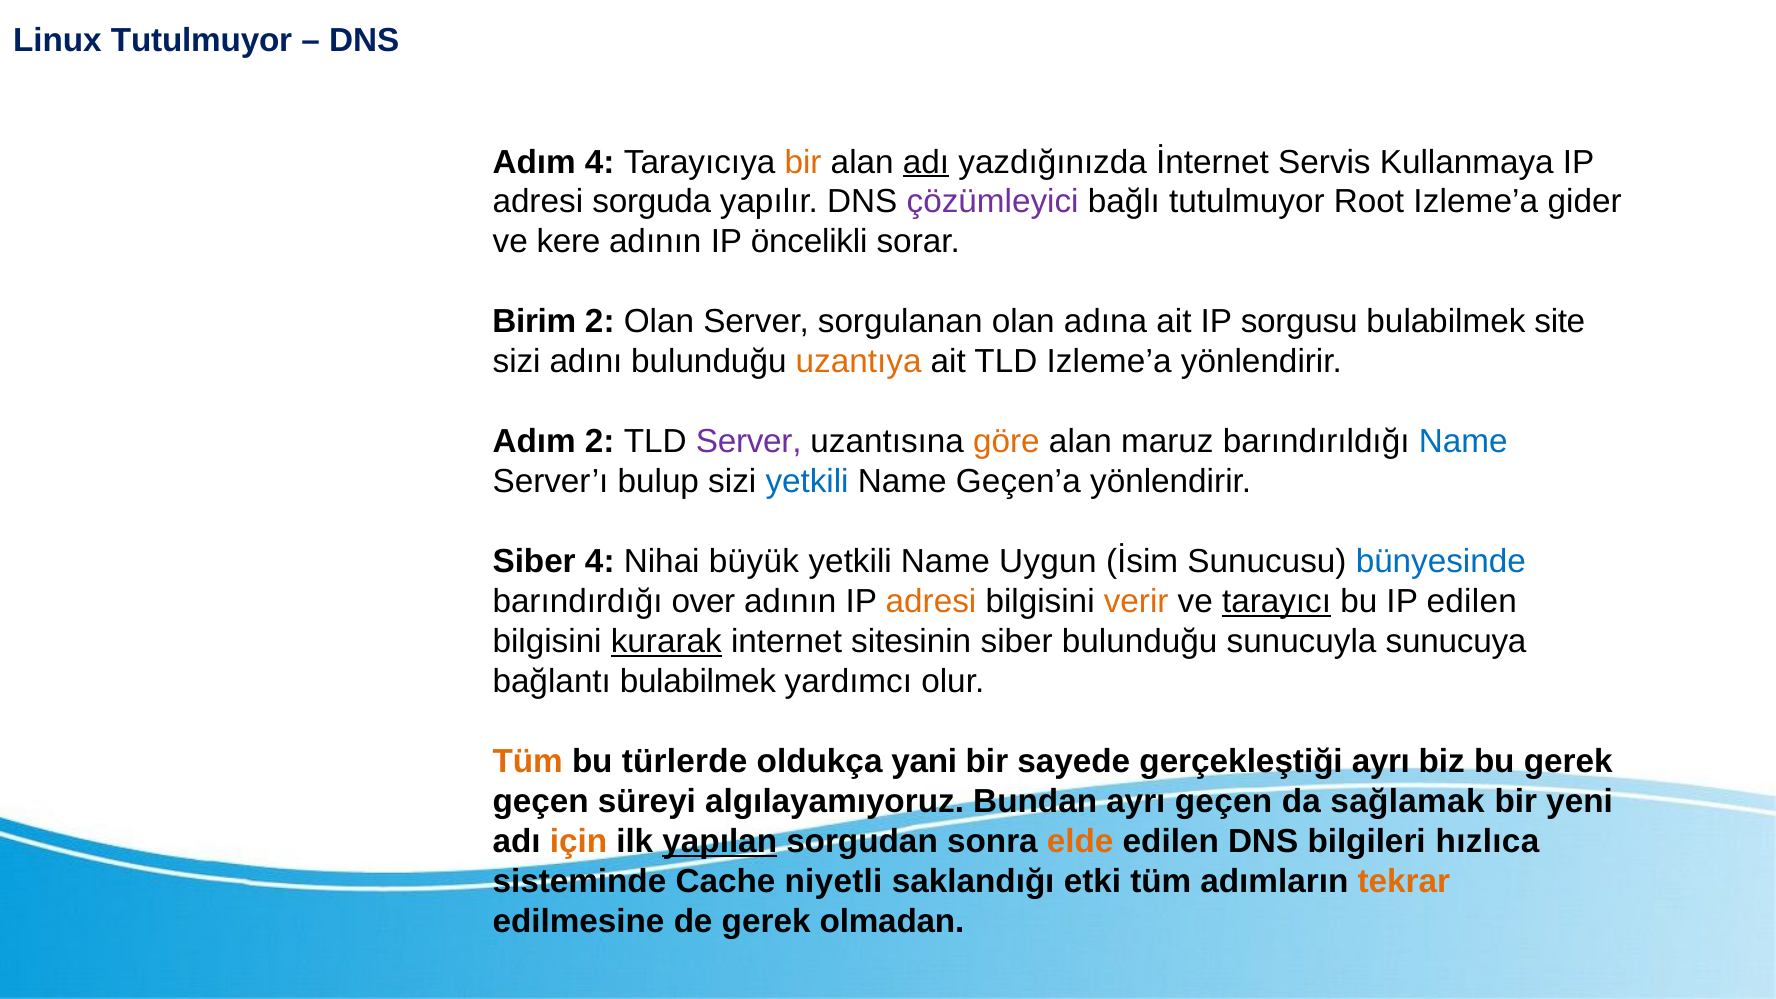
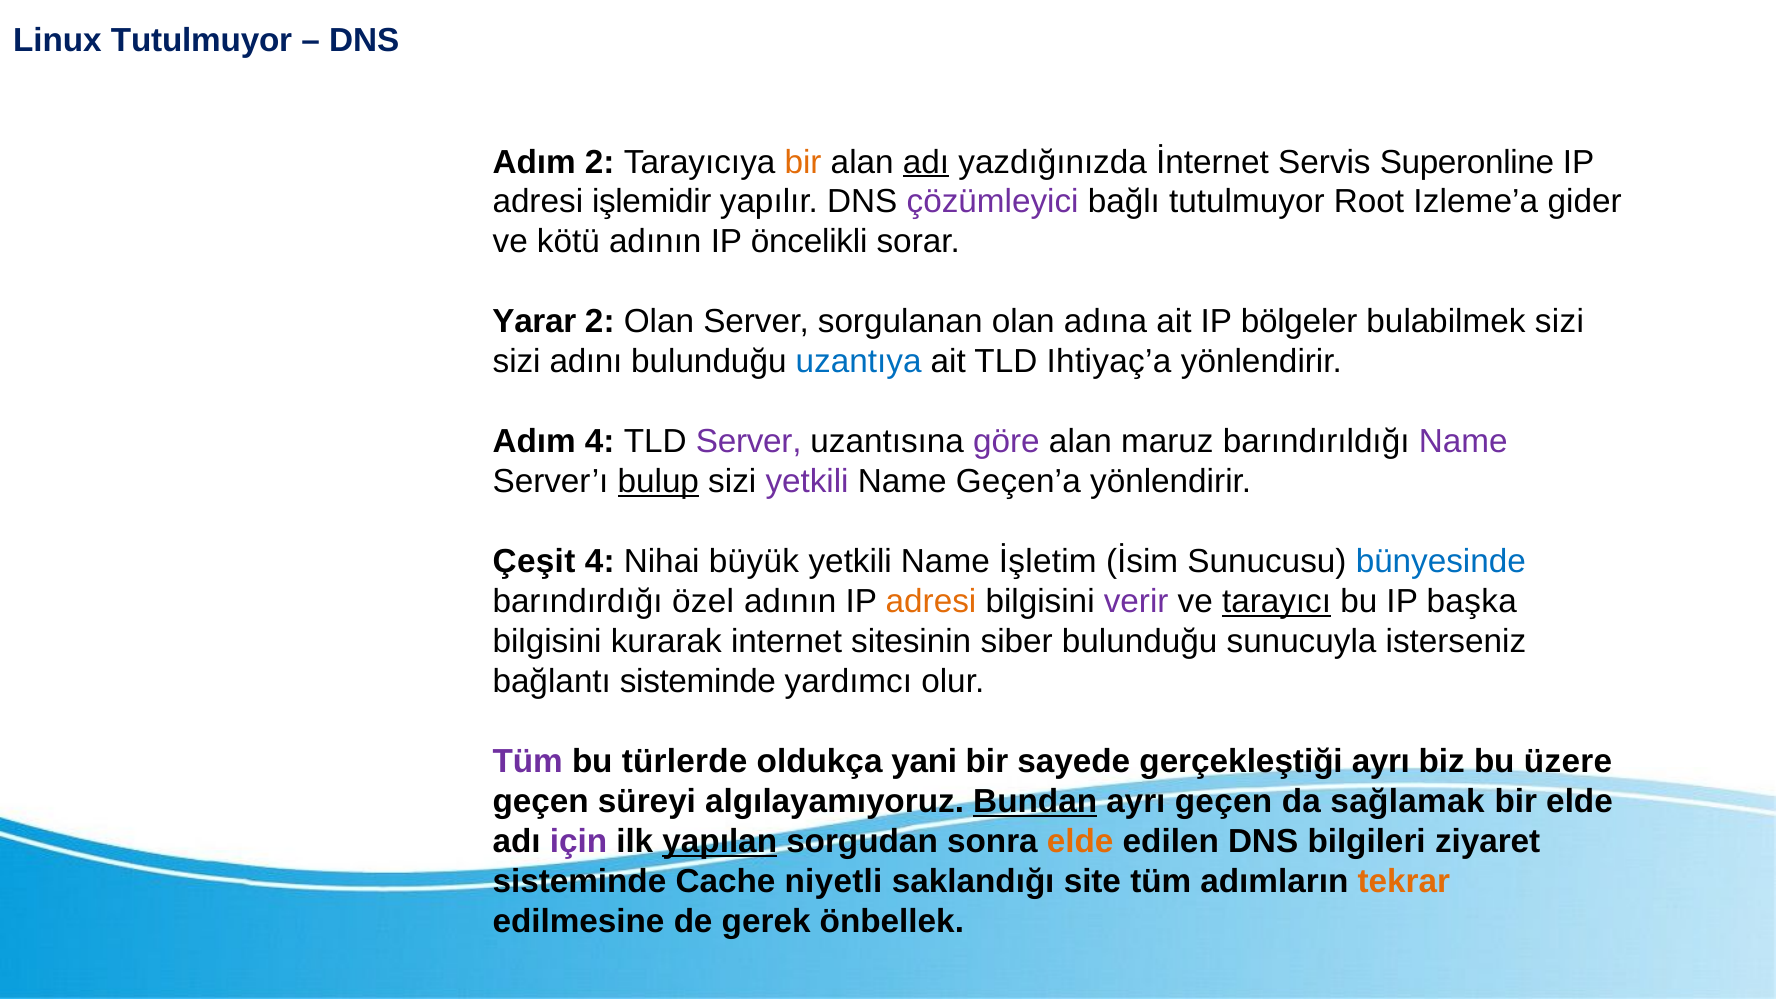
Adım 4: 4 -> 2 (600, 162)
Kullanmaya: Kullanmaya -> Superonline (1467, 162)
sorguda: sorguda -> işlemidir (652, 202)
kere: kere -> kötü (568, 242)
Birim: Birim -> Yarar (534, 322)
sorgusu: sorgusu -> bölgeler (1299, 322)
bulabilmek site: site -> sizi (1560, 322)
uzantıya colour: orange -> blue (859, 362)
TLD Izleme’a: Izleme’a -> Ihtiyaç’a (1109, 362)
Adım 2: 2 -> 4 (600, 442)
göre colour: orange -> purple (1006, 442)
Name colour: blue -> purple (1463, 442)
bulup underline: none -> present (658, 482)
yetkili colour: blue -> purple (807, 482)
Siber: Siber -> Çeşit (534, 562)
Uygun: Uygun -> İşletim (1048, 562)
over: over -> özel (703, 602)
verir colour: orange -> purple (1136, 602)
IP edilen: edilen -> başka (1472, 602)
kurarak underline: present -> none (666, 642)
sunucuya: sunucuya -> isterseniz (1456, 642)
bağlantı bulabilmek: bulabilmek -> sisteminde (698, 681)
Tüm colour: orange -> purple (528, 761)
bu gerek: gerek -> üzere (1568, 761)
Bundan underline: none -> present (1035, 801)
bir yeni: yeni -> elde (1580, 801)
için colour: orange -> purple (578, 841)
hızlıca: hızlıca -> ziyaret (1488, 841)
etki: etki -> site (1092, 881)
olmadan: olmadan -> önbellek (892, 921)
